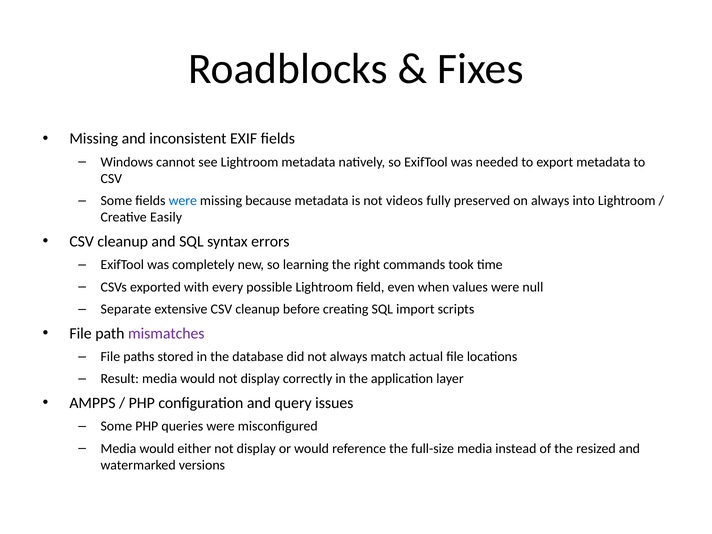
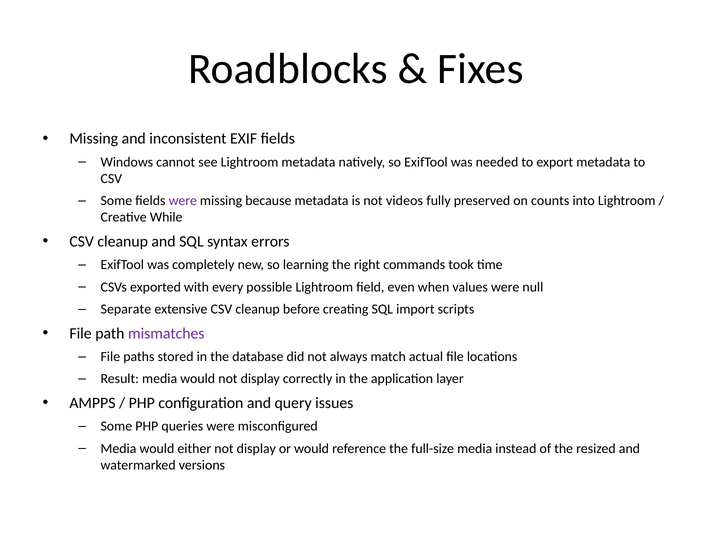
were colour: blue -> purple (183, 201)
on always: always -> counts (550, 201)
Easily: Easily -> While (166, 217)
